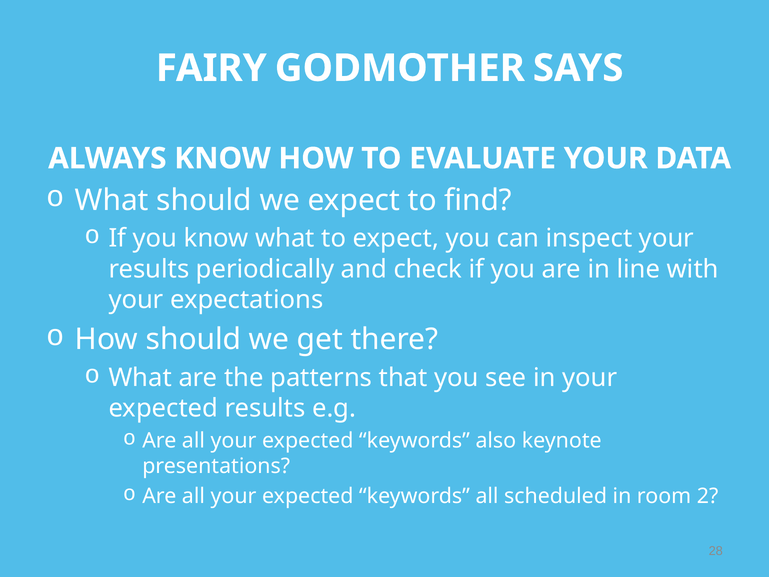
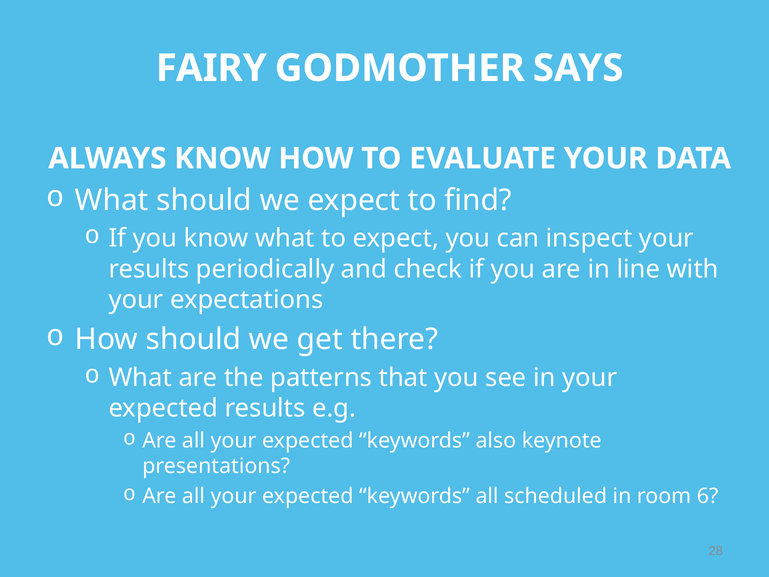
2: 2 -> 6 (708, 496)
